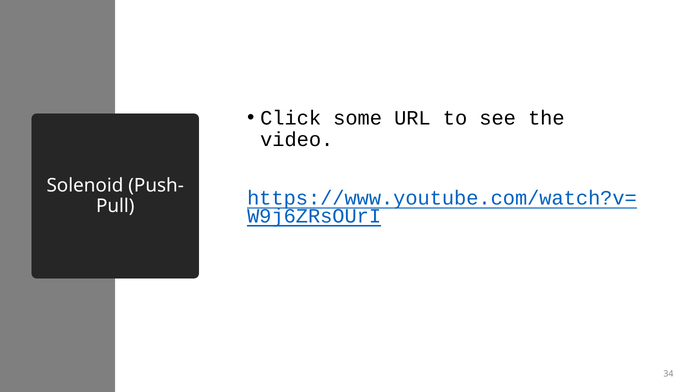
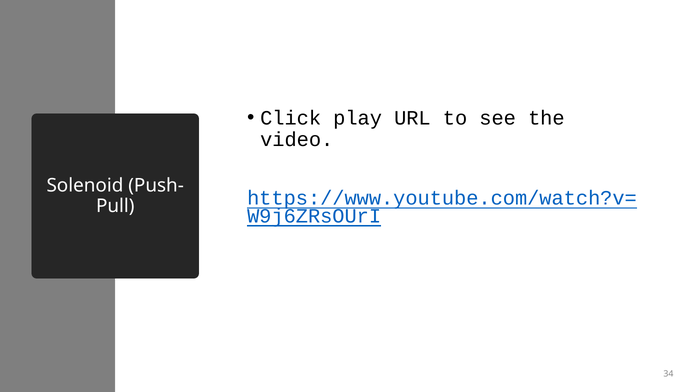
some: some -> play (358, 118)
